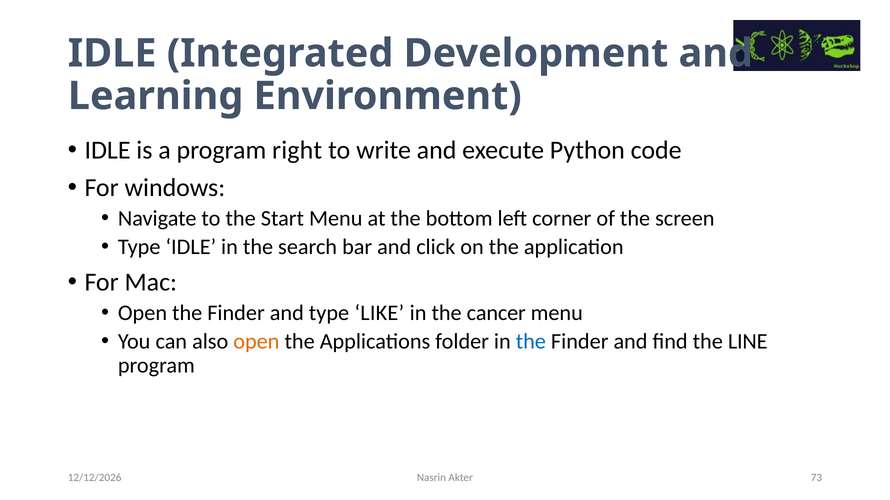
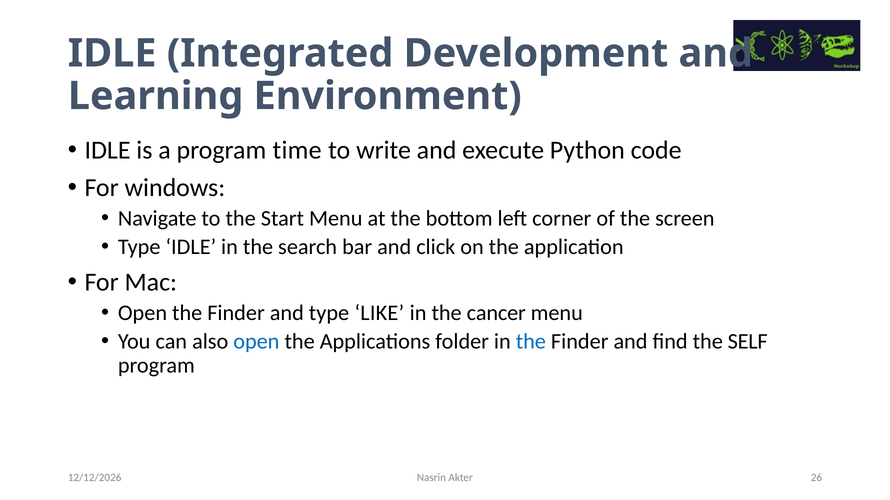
right: right -> time (297, 150)
open colour: orange -> blue (256, 342)
LINE: LINE -> SELF (748, 342)
73: 73 -> 26 (816, 478)
